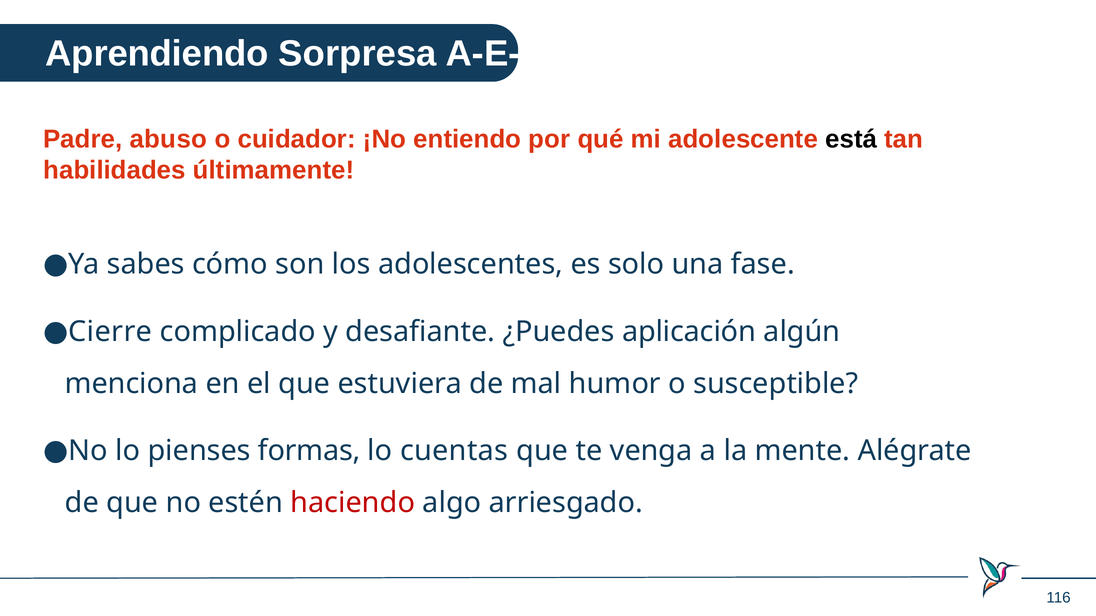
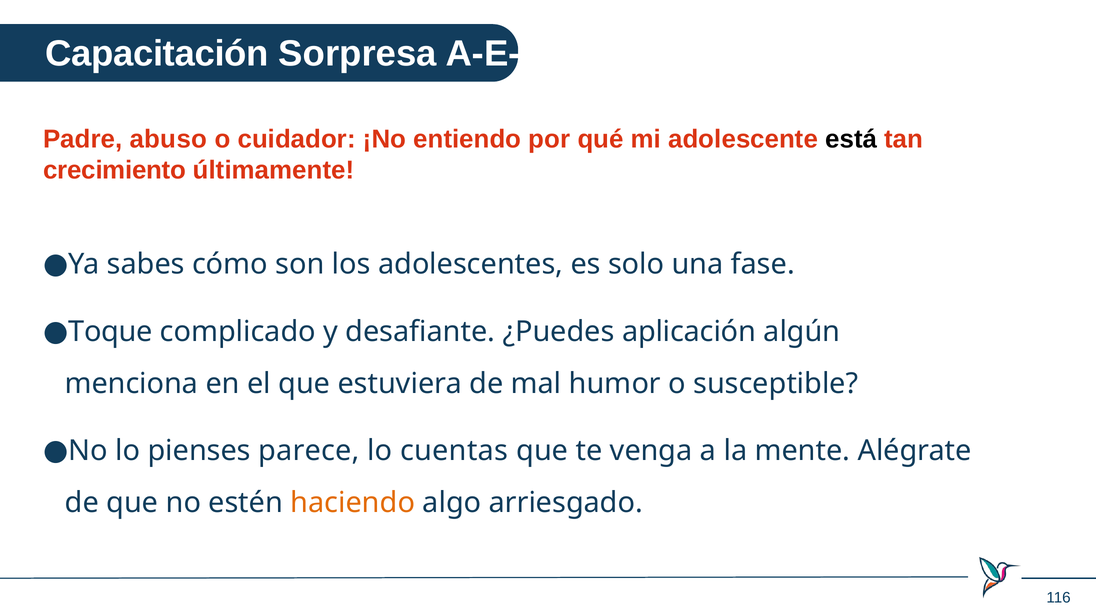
Aprendiendo: Aprendiendo -> Capacitación (157, 54)
habilidades: habilidades -> crecimiento (115, 170)
Cierre: Cierre -> Toque (111, 332)
formas: formas -> parece (309, 451)
haciendo colour: red -> orange (353, 503)
